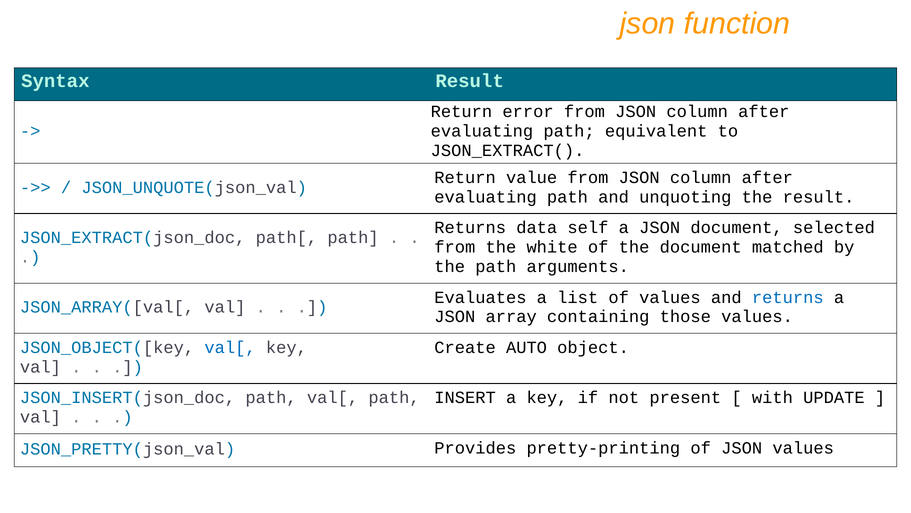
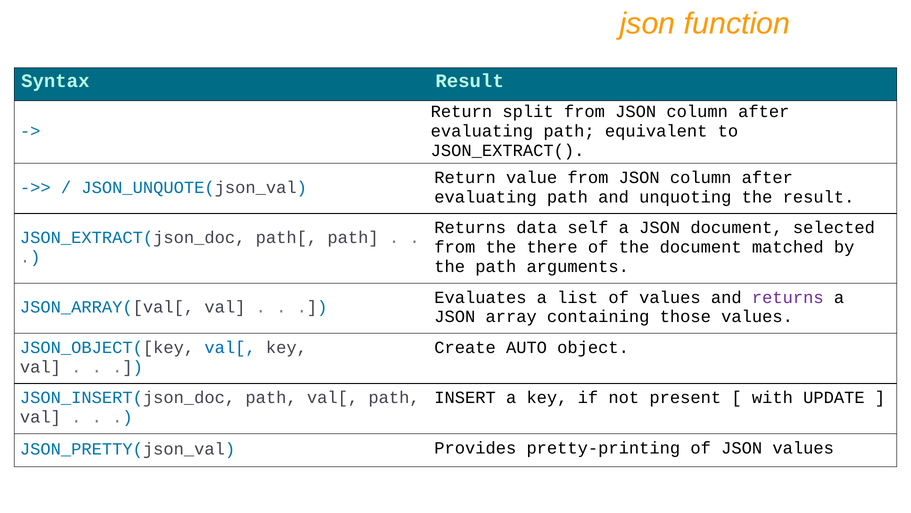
error: error -> split (528, 112)
white: white -> there (552, 247)
returns colour: blue -> purple (788, 297)
